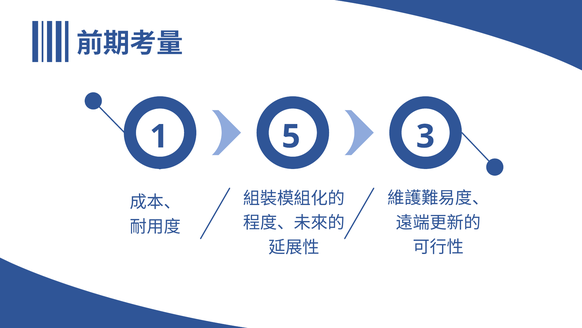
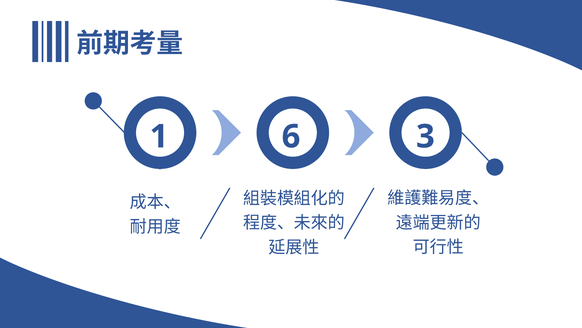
5: 5 -> 6 (291, 136)
